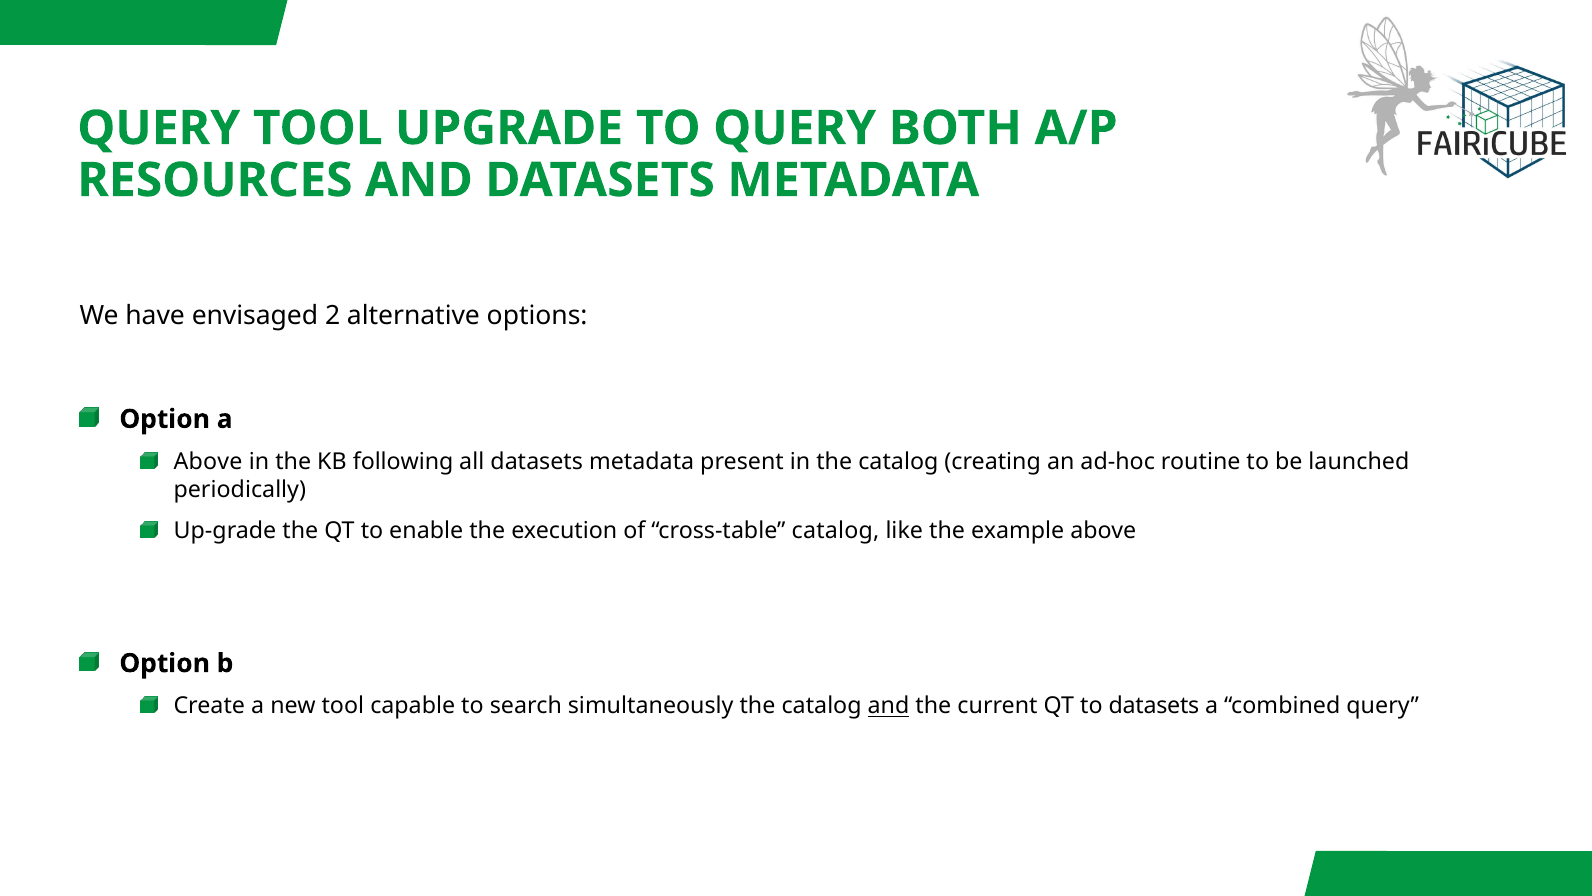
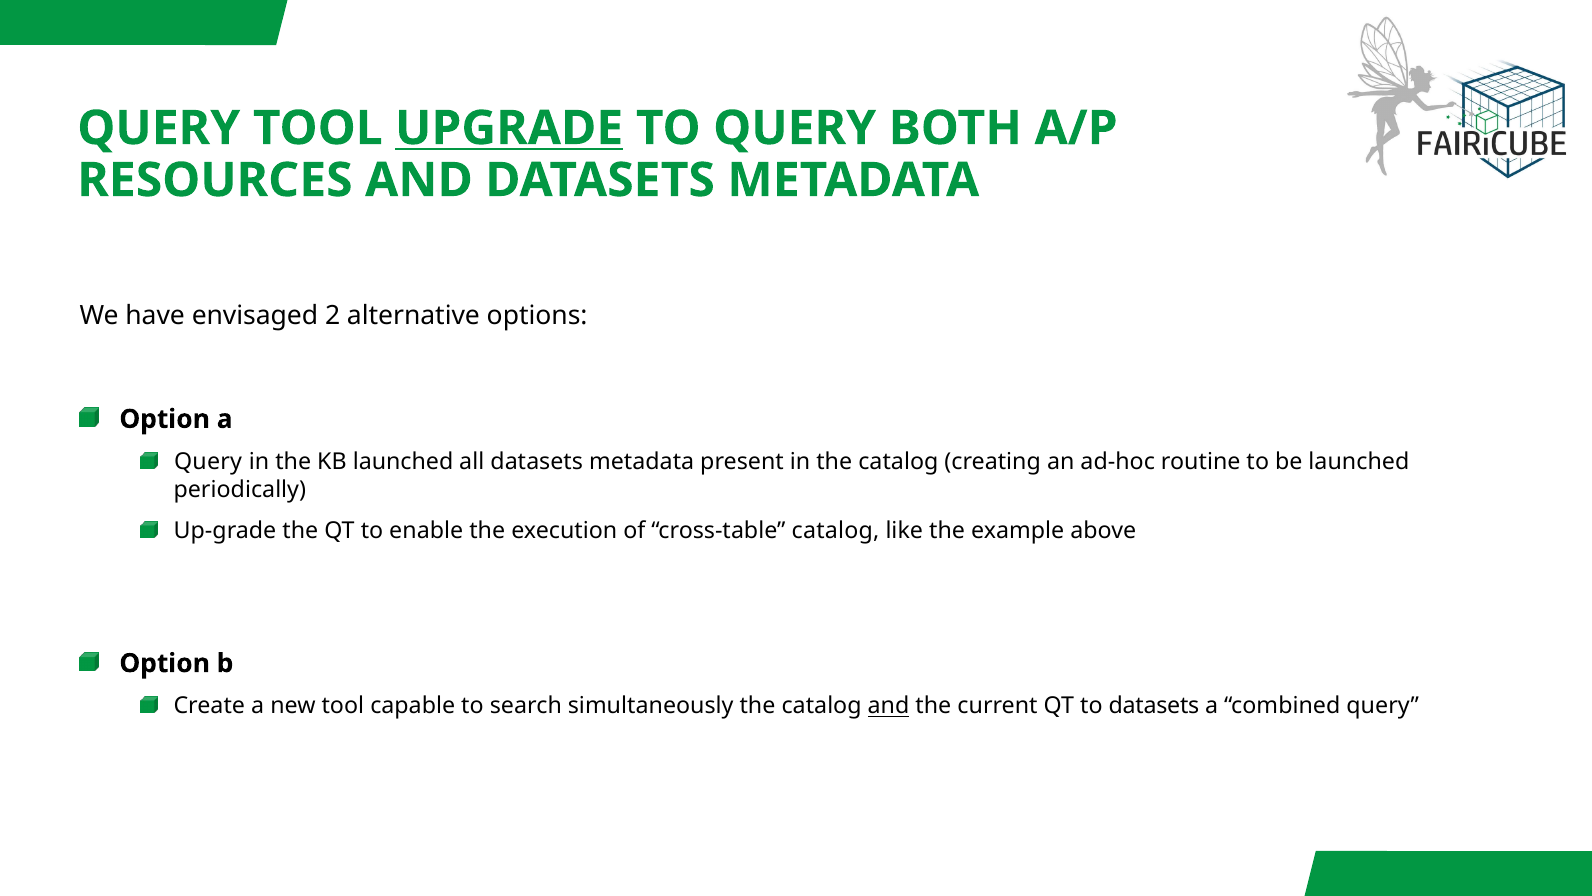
UPGRADE underline: none -> present (509, 128)
Above: Above -> Query (208, 462)
KB following: following -> launched (403, 462)
